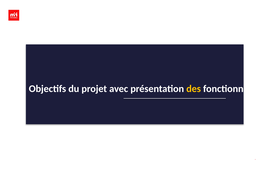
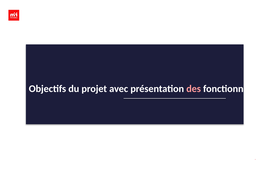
des colour: yellow -> pink (194, 89)
